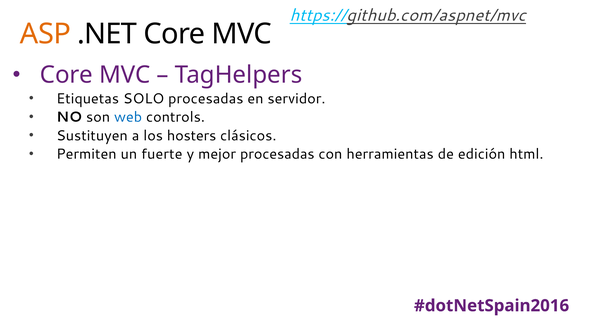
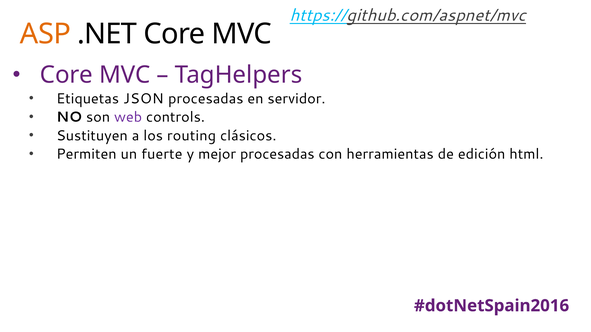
SOLO: SOLO -> JSON (144, 99)
web colour: blue -> purple (128, 117)
hosters: hosters -> routing (191, 136)
